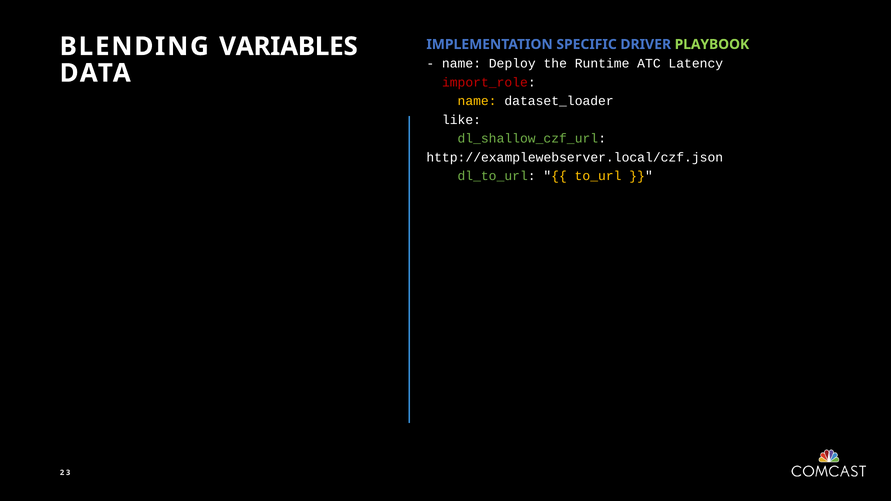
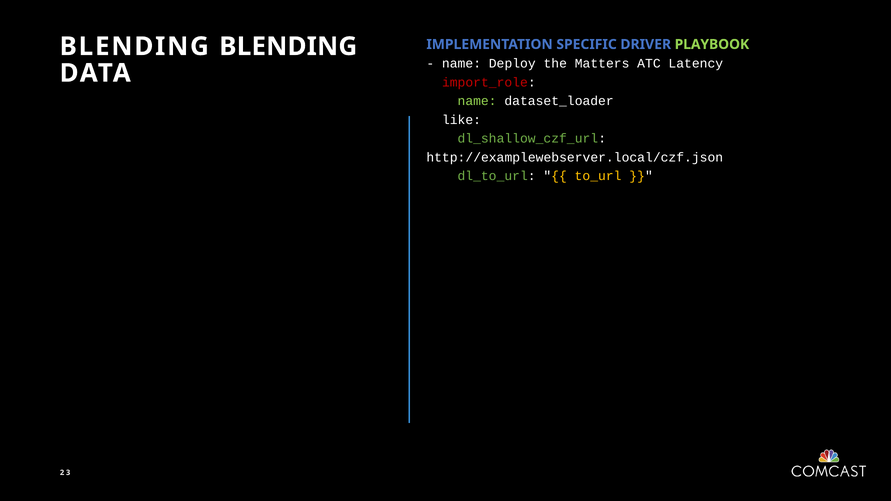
BLENDING VARIABLES: VARIABLES -> BLENDING (288, 46)
Runtime: Runtime -> Matters (602, 64)
name colour: yellow -> light green (477, 101)
